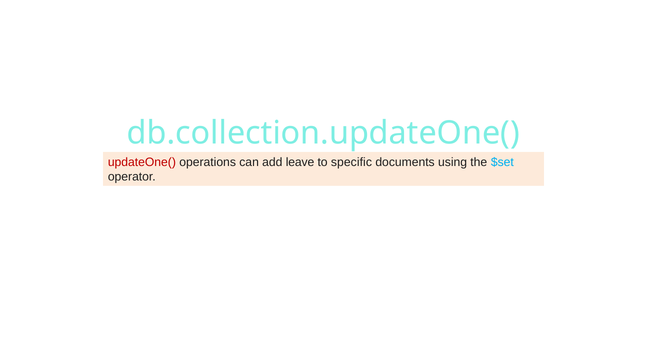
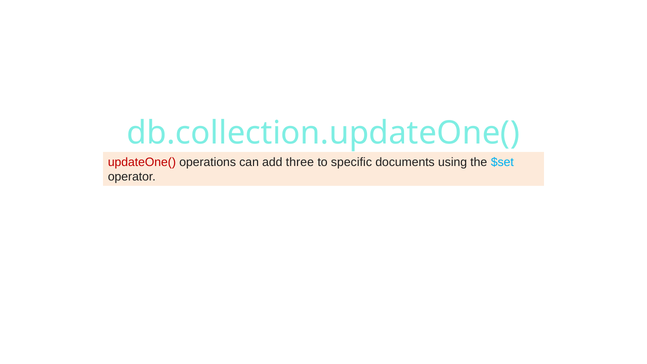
leave: leave -> three (300, 162)
